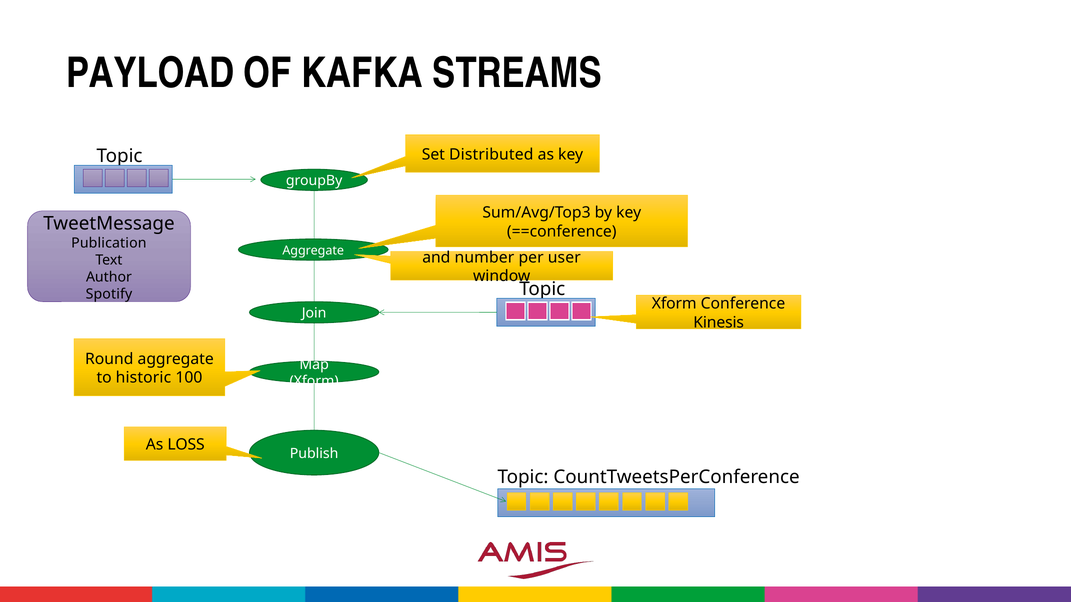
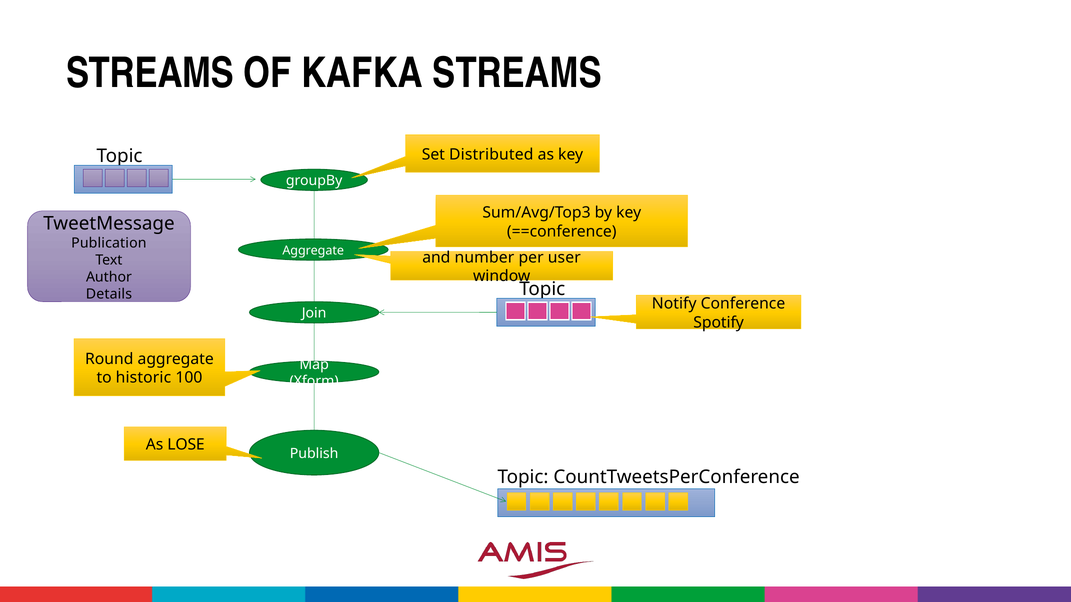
PAYLOAD: PAYLOAD -> STREAMS (150, 73)
Spotify: Spotify -> Details (109, 294)
Xform: Xform -> Notify (674, 304)
Kinesis: Kinesis -> Spotify (719, 323)
LOSS: LOSS -> LOSE (186, 445)
